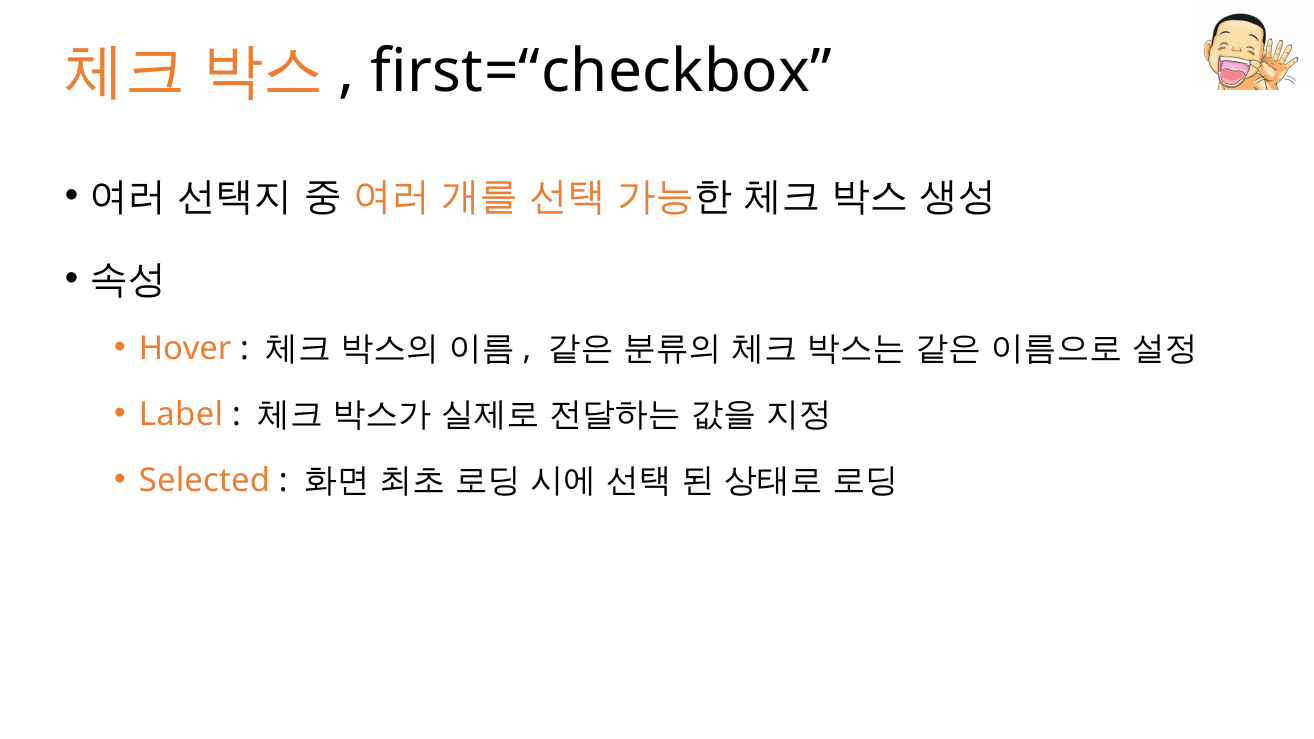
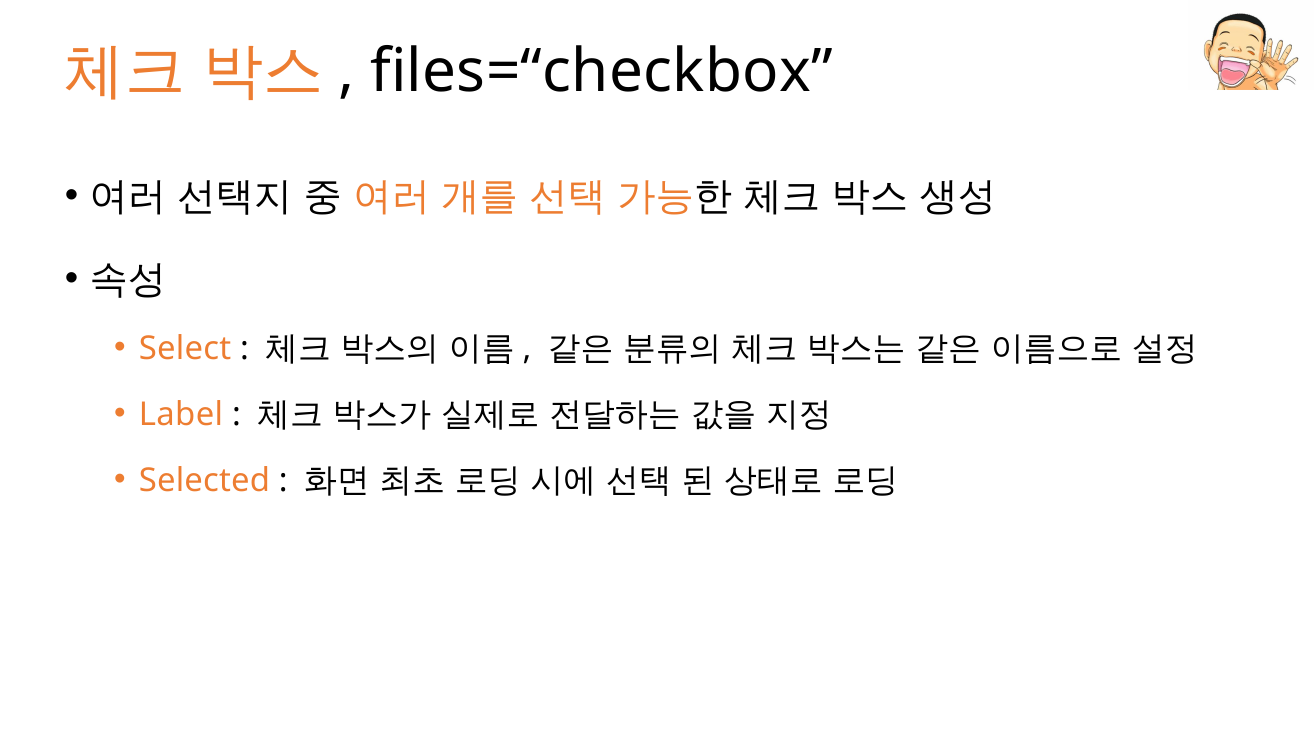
first=“checkbox: first=“checkbox -> files=“checkbox (601, 71)
Hover: Hover -> Select (185, 348)
